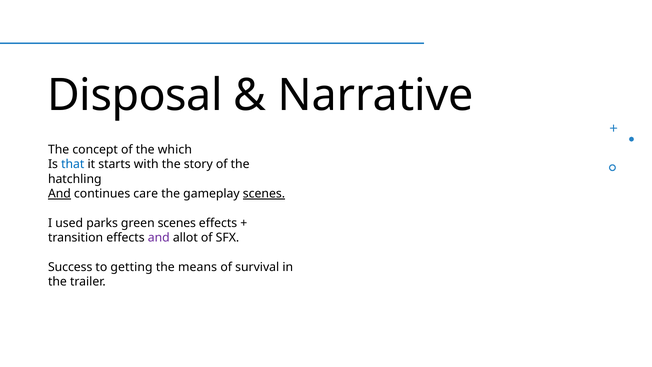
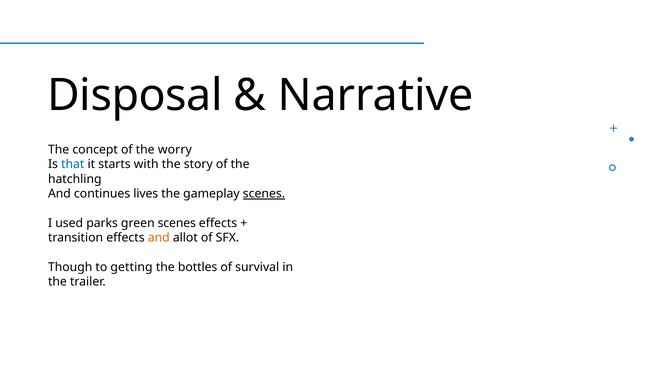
which: which -> worry (175, 150)
And underline: present -> none (59, 194)
care: care -> lives (146, 194)
and colour: purple -> orange (159, 238)
Success: Success -> Though (70, 267)
means: means -> bottles (198, 267)
